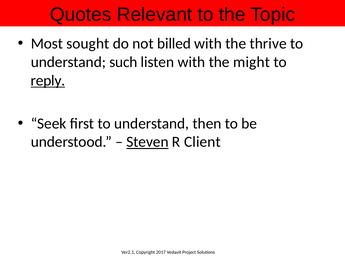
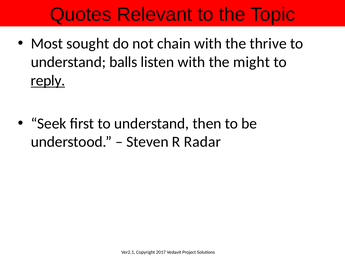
billed: billed -> chain (174, 44)
such: such -> balls (123, 62)
Steven underline: present -> none (147, 142)
Client: Client -> Radar (202, 142)
